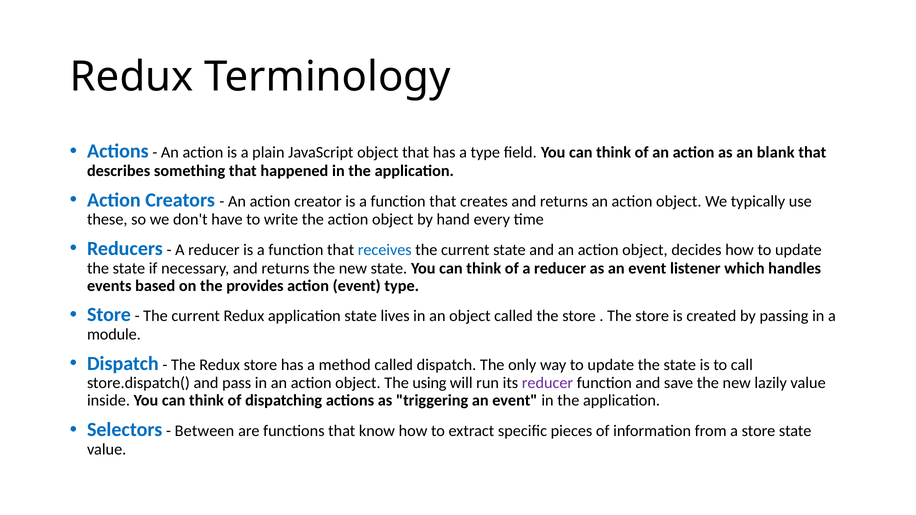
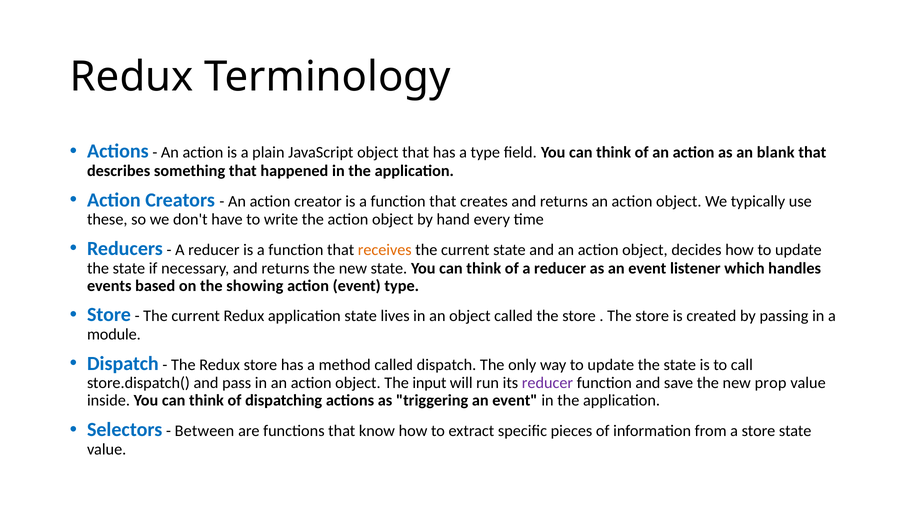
receives colour: blue -> orange (385, 250)
provides: provides -> showing (255, 286)
using: using -> input (429, 383)
lazily: lazily -> prop (771, 383)
